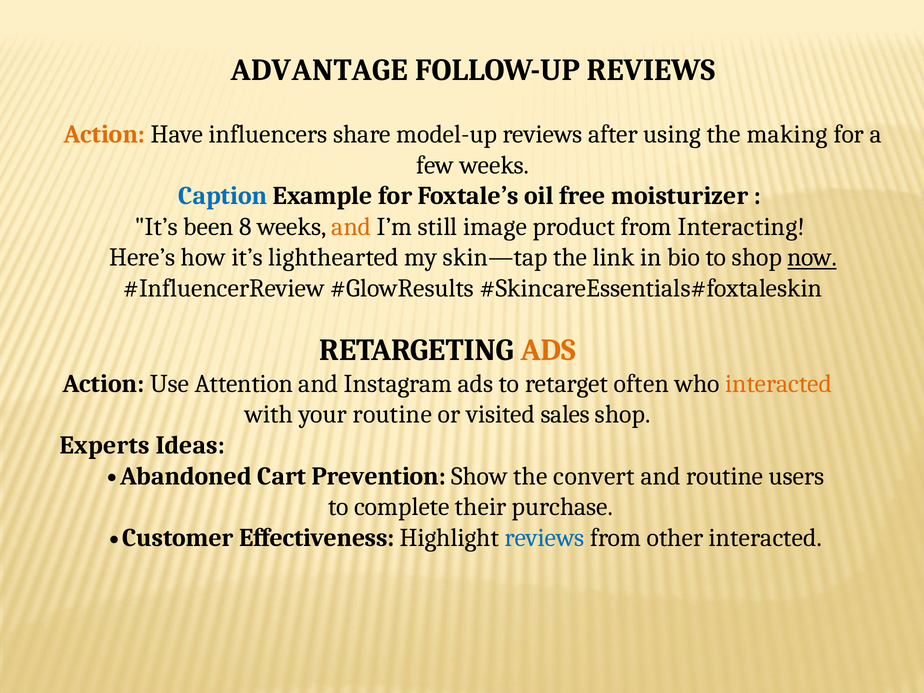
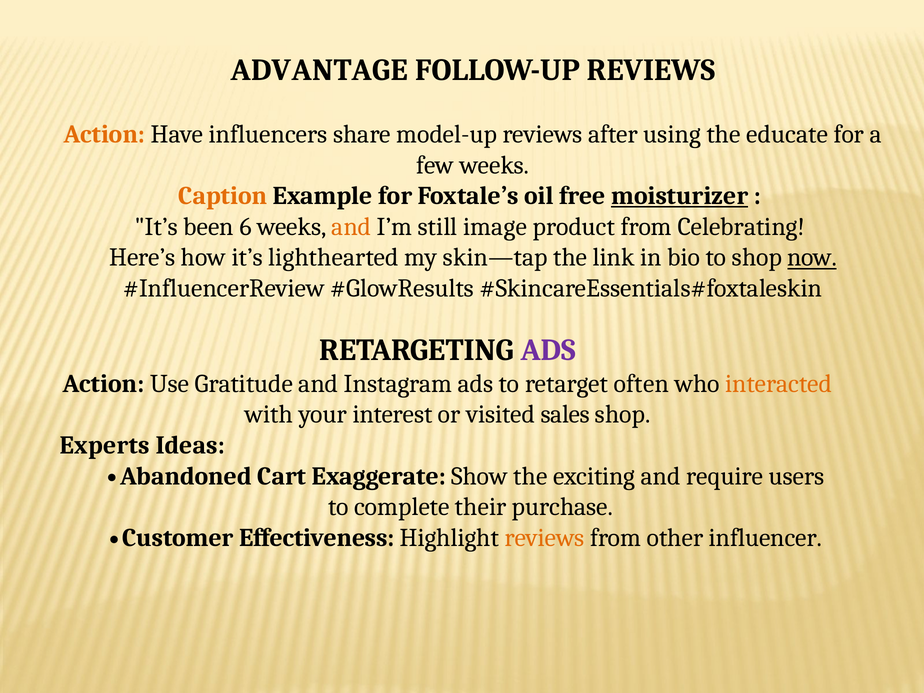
making: making -> educate (787, 134)
Caption colour: blue -> orange (223, 196)
moisturizer underline: none -> present (680, 196)
8: 8 -> 6 (246, 227)
Interacting: Interacting -> Celebrating (741, 227)
ADS colour: orange -> purple (548, 350)
Attention: Attention -> Gratitude (244, 384)
your routine: routine -> interest (392, 414)
Prevention: Prevention -> Exaggerate (379, 476)
convert: convert -> exciting (594, 476)
and routine: routine -> require (725, 476)
reviews colour: blue -> orange (545, 538)
other interacted: interacted -> influencer (765, 538)
